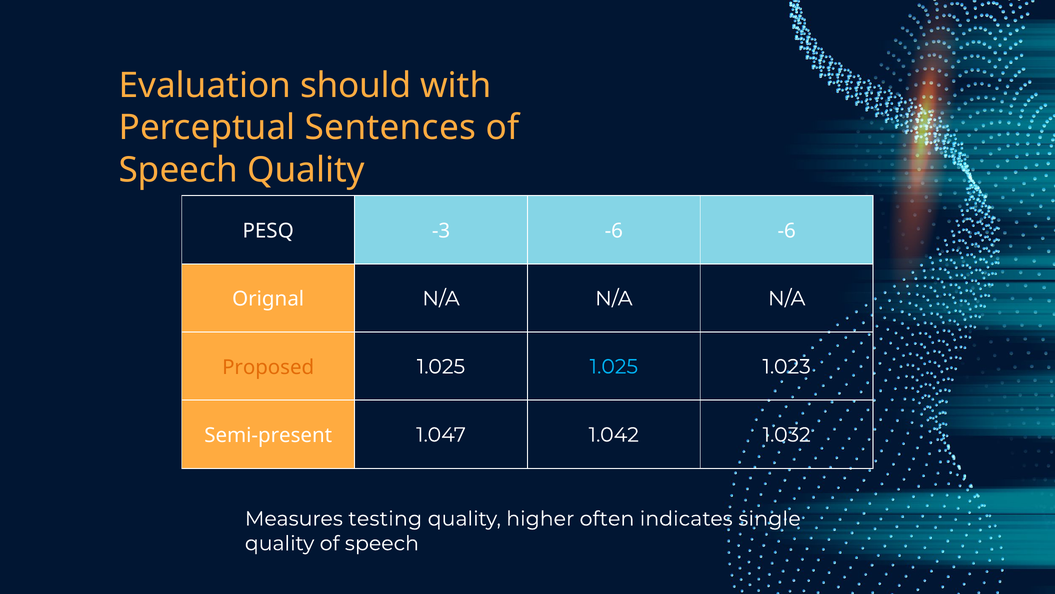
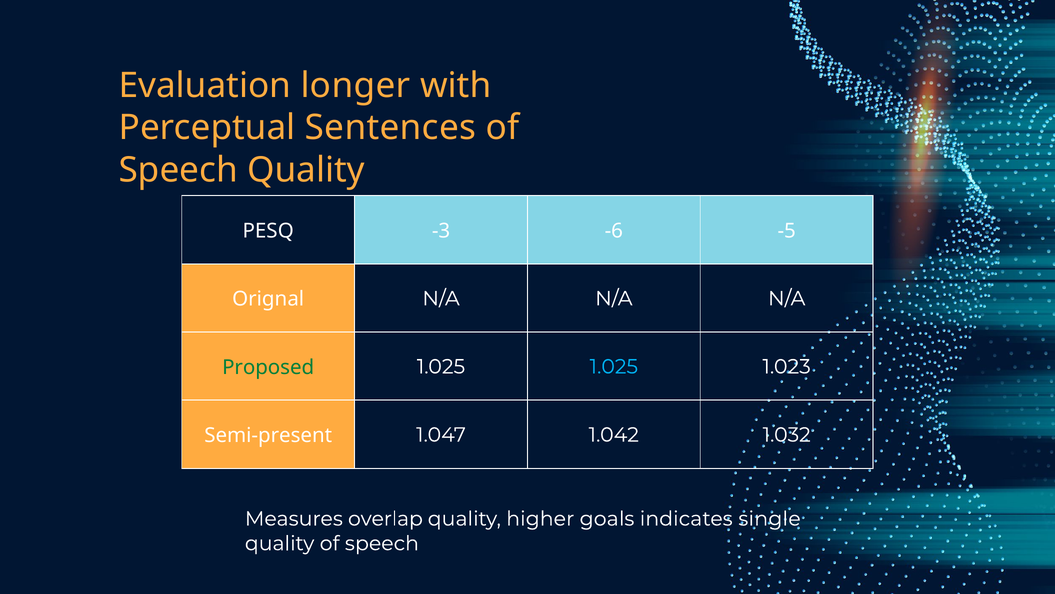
should: should -> longer (356, 85)
-6 -6: -6 -> -5 (787, 231)
Proposed colour: orange -> green (268, 367)
testing: testing -> overlap (385, 518)
often: often -> goals (607, 518)
